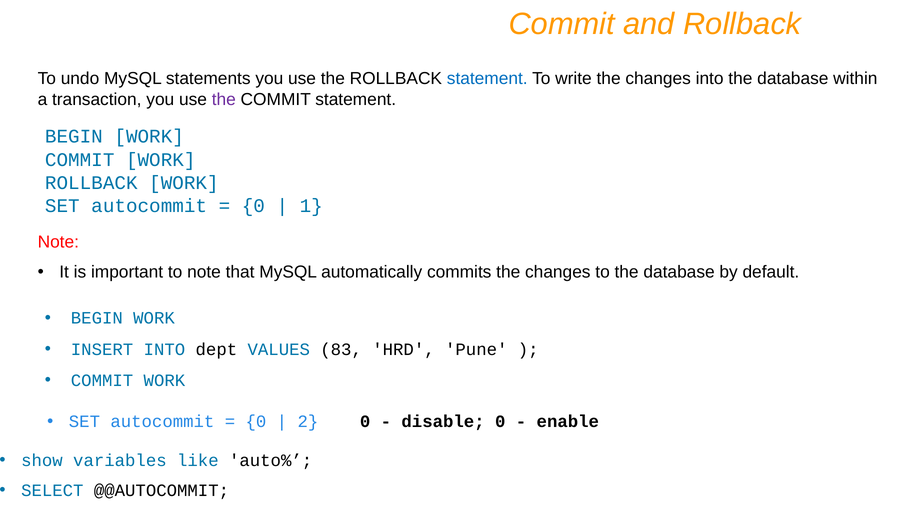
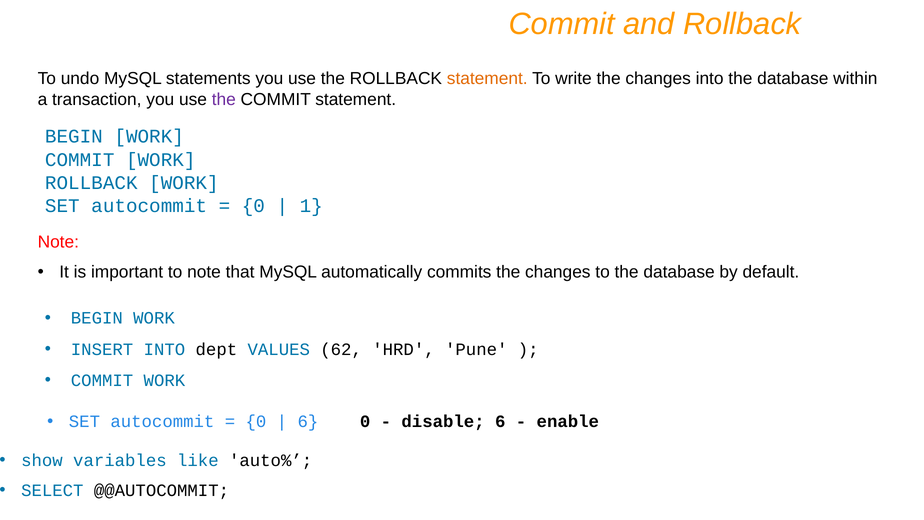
statement colour: blue -> orange (487, 79)
83: 83 -> 62 (341, 349)
2: 2 -> 6 (308, 422)
disable 0: 0 -> 6 (500, 422)
